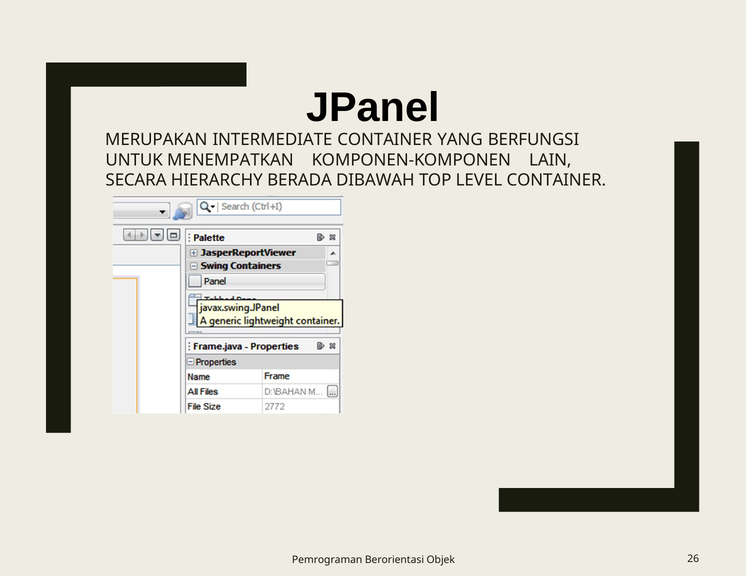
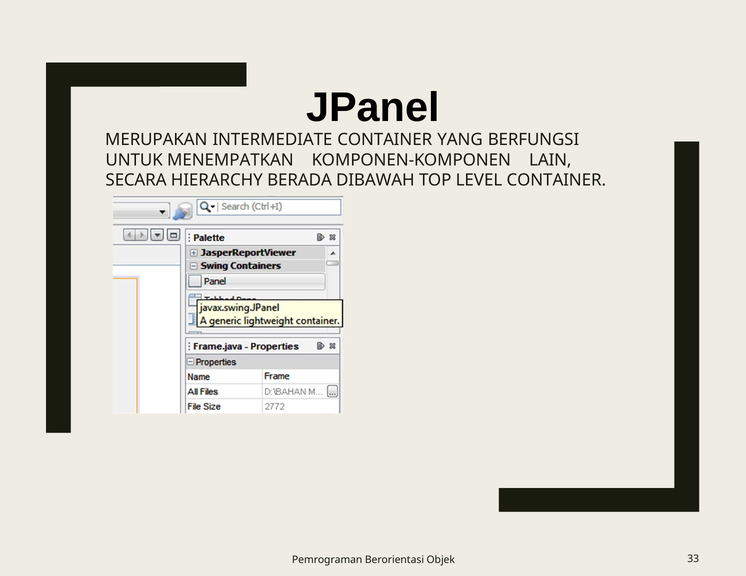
26: 26 -> 33 (693, 559)
